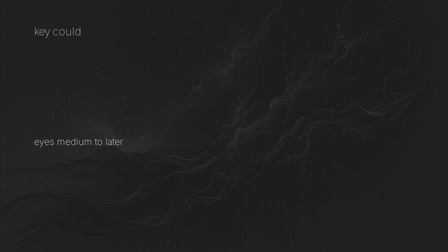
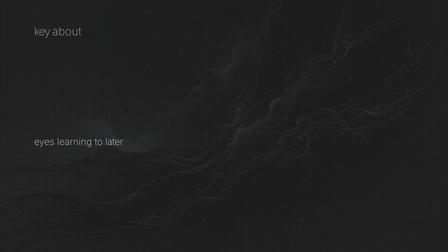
could: could -> about (67, 32)
medium: medium -> learning (75, 142)
